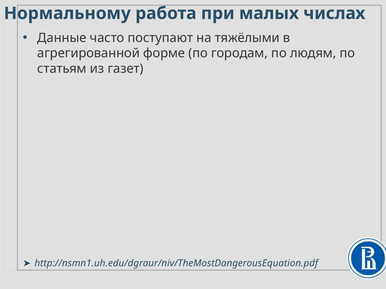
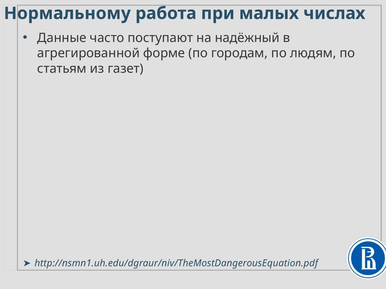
тяжёлыми: тяжёлыми -> надёжный (247, 38)
